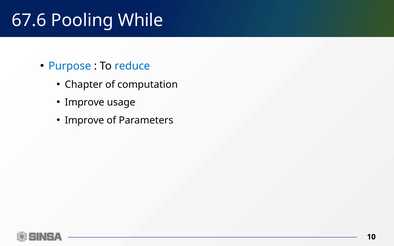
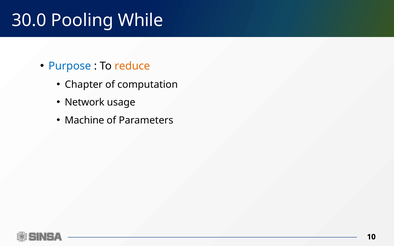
67.6: 67.6 -> 30.0 (29, 20)
reduce colour: blue -> orange (132, 66)
Improve: Improve -> Network (85, 103)
Improve: Improve -> Machine (84, 121)
